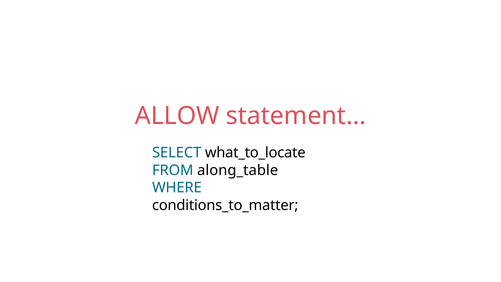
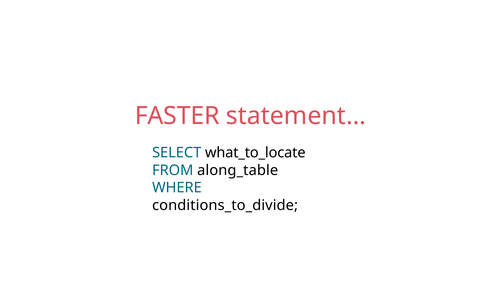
ALLOW: ALLOW -> FASTER (177, 116)
conditions_to_matter: conditions_to_matter -> conditions_to_divide (225, 205)
